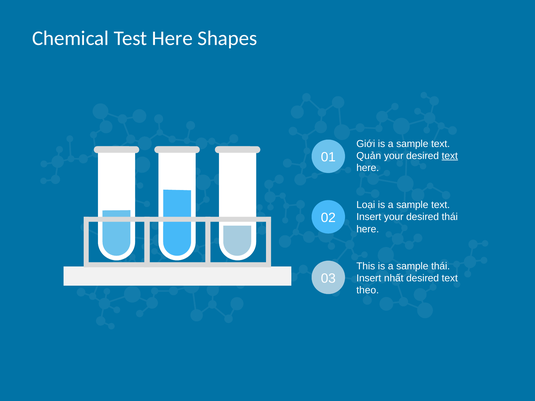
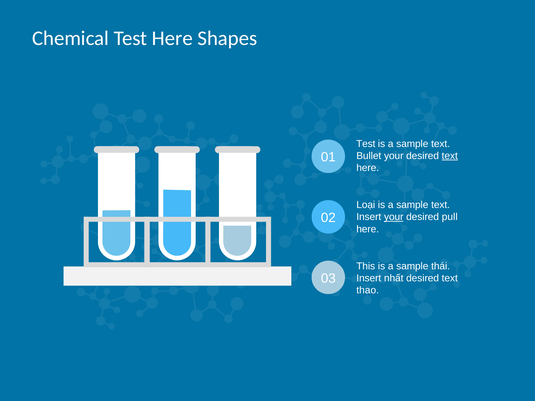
Giới: Giới -> Test (366, 144)
Quản: Quản -> Bullet (369, 156)
your underline: none -> present (394, 217)
desired thái: thái -> pull (450, 217)
theo: theo -> thao (368, 290)
